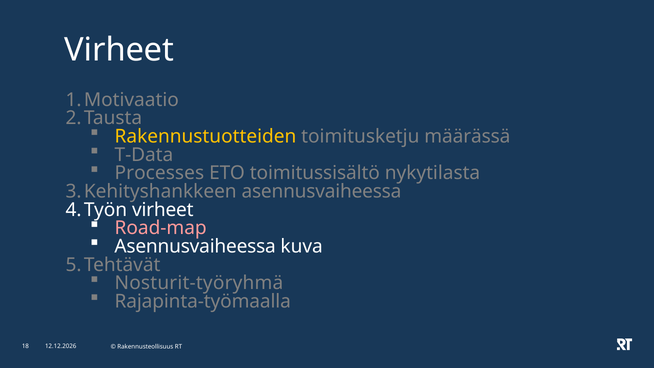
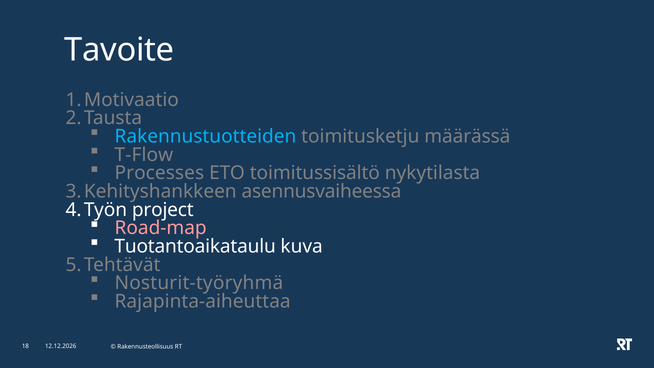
Virheet: Virheet -> Tavoite (119, 50)
Rakennustuotteiden colour: yellow -> light blue (205, 136)
T-Data: T-Data -> T-Flow (144, 155)
virheet: virheet -> project (163, 210)
Asennusvaiheessa: Asennusvaiheessa -> Tuotantoaikataulu (195, 246)
Rajapinta-työmaalla: Rajapinta-työmaalla -> Rajapinta-aiheuttaa (203, 301)
